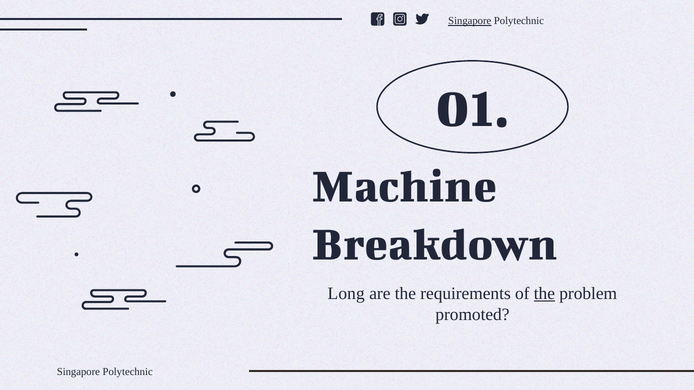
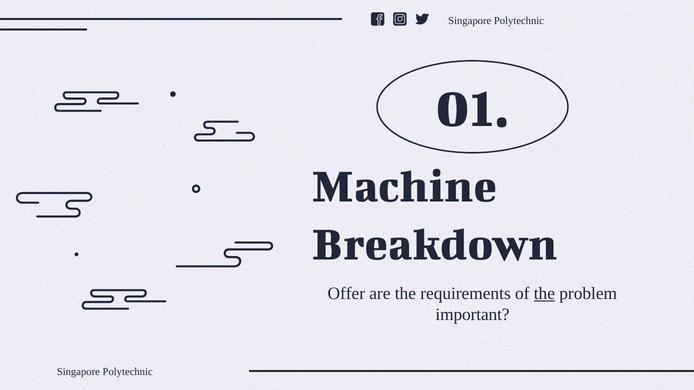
Singapore underline: present -> none (470, 21)
Long: Long -> Offer (346, 294)
promoted: promoted -> important (472, 315)
